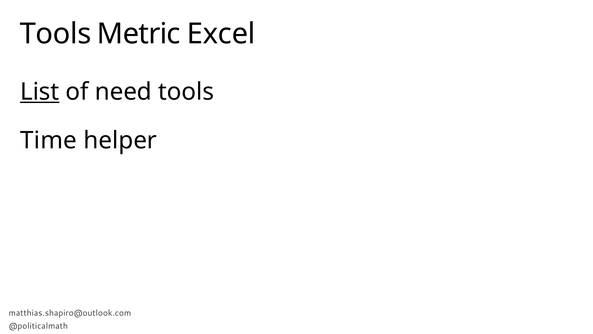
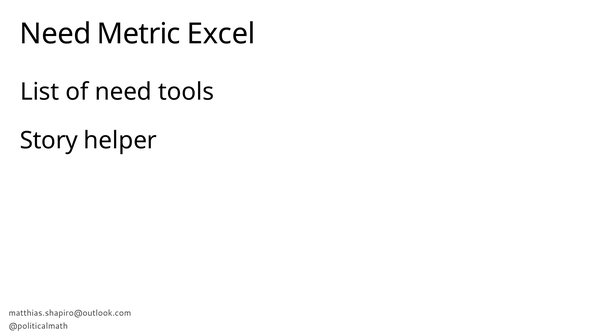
Tools: Tools -> Need (55, 34)
List underline: present -> none (40, 92)
Time: Time -> Story (49, 140)
